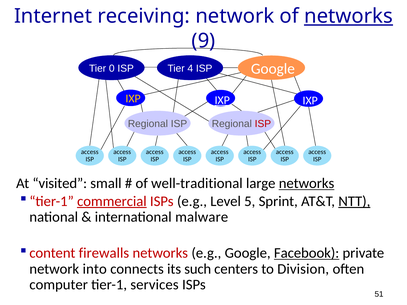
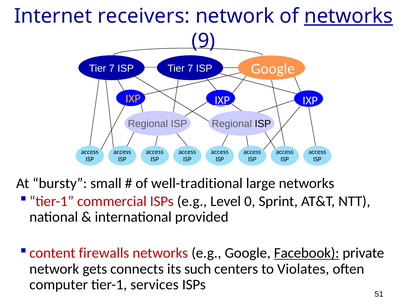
receiving: receiving -> receivers (144, 16)
0: 0 -> 7 (112, 68)
4: 4 -> 7 (190, 68)
ISP colour: red -> black (263, 124)
visited: visited -> bursty (60, 183)
networks underline: present -> none (307, 183)
commercial underline: present -> none (112, 201)
5: 5 -> 0 (250, 201)
NTT underline: present -> none (354, 201)
malware: malware -> provided (202, 217)
into: into -> gets (95, 269)
Division: Division -> Violates (303, 269)
